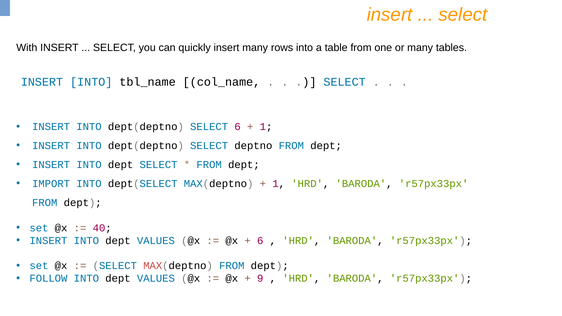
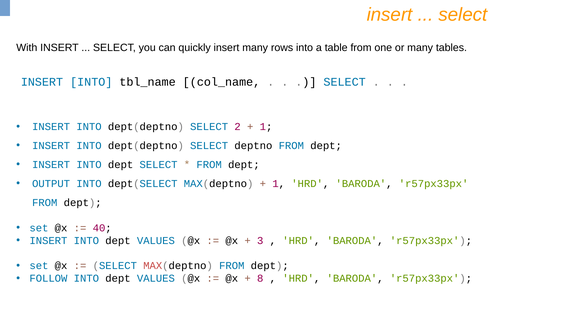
SELECT 6: 6 -> 2 (238, 127)
IMPORT: IMPORT -> OUTPUT (51, 184)
6: 6 -> 3 (260, 241)
9: 9 -> 8 (260, 279)
